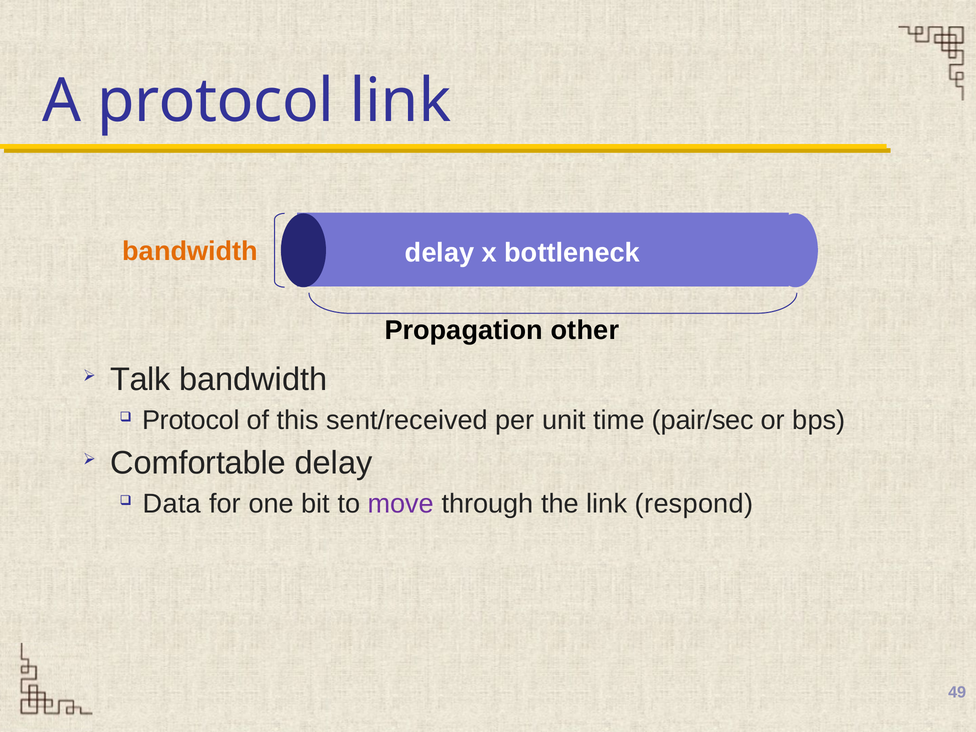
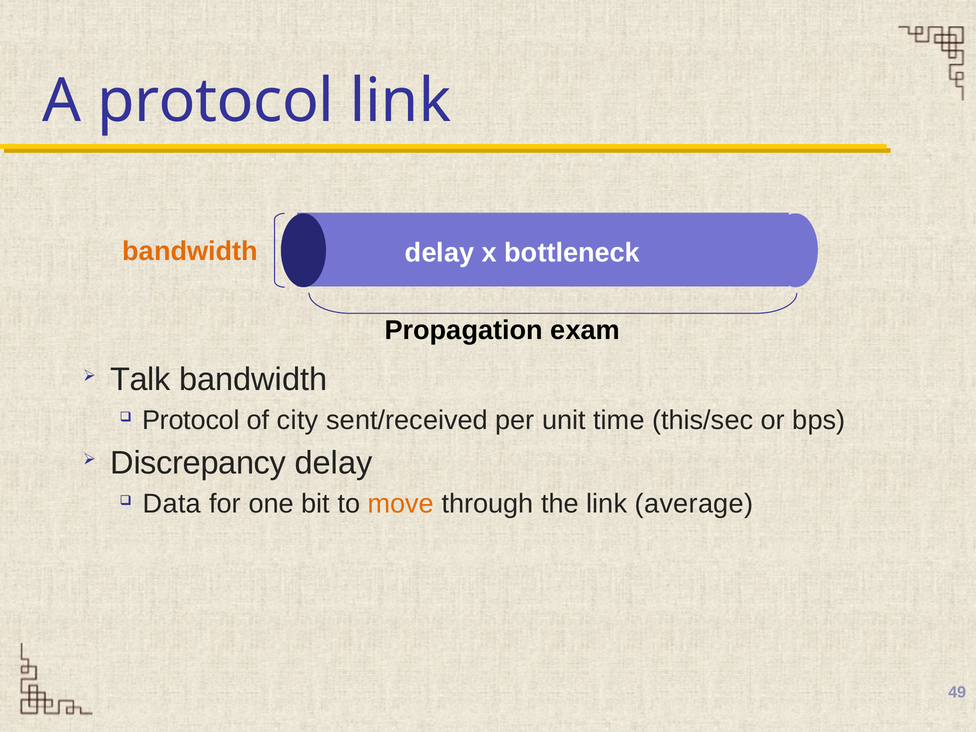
other: other -> exam (585, 330)
this: this -> city (298, 420)
pair/sec: pair/sec -> this/sec (703, 420)
Comfortable: Comfortable -> Discrepancy (198, 463)
move colour: purple -> orange (401, 504)
respond: respond -> average (694, 504)
